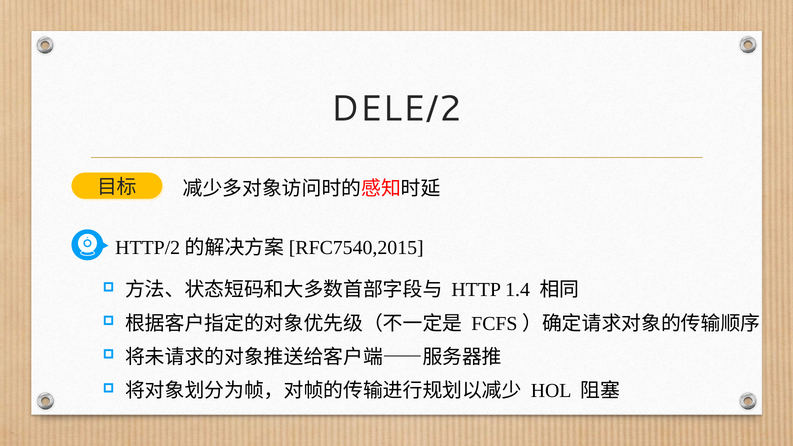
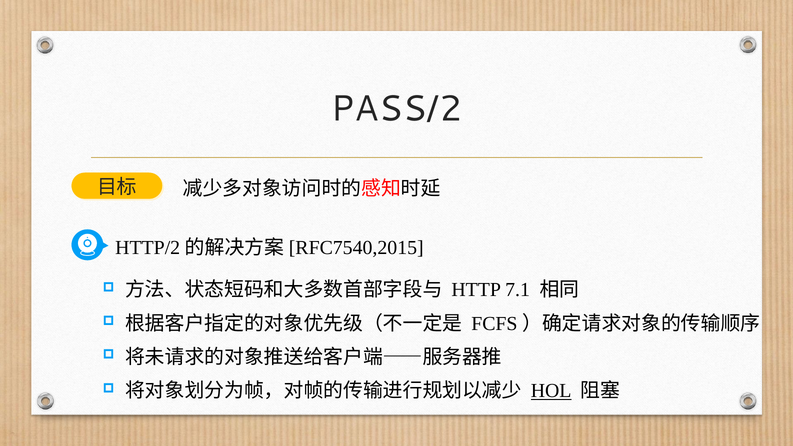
DELE/2: DELE/2 -> PASS/2 (396, 109)
1.4: 1.4 -> 7.1 (518, 290)
HOL underline: none -> present (551, 391)
